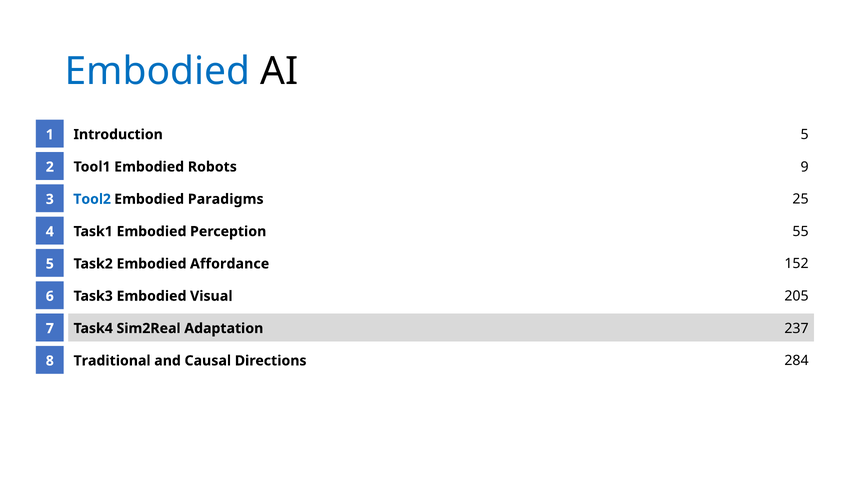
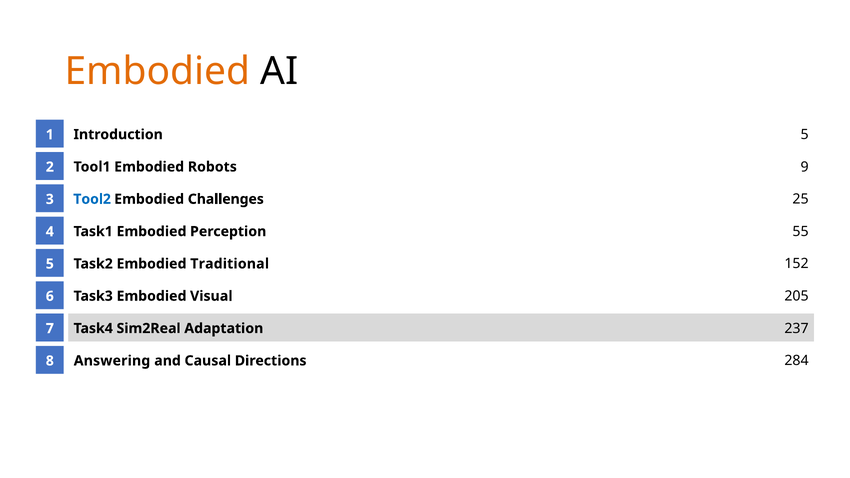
Embodied colour: blue -> orange (158, 71)
Paradigms: Paradigms -> Challenges (226, 199)
Affordance: Affordance -> Traditional (230, 264)
Traditional: Traditional -> Answering (112, 361)
